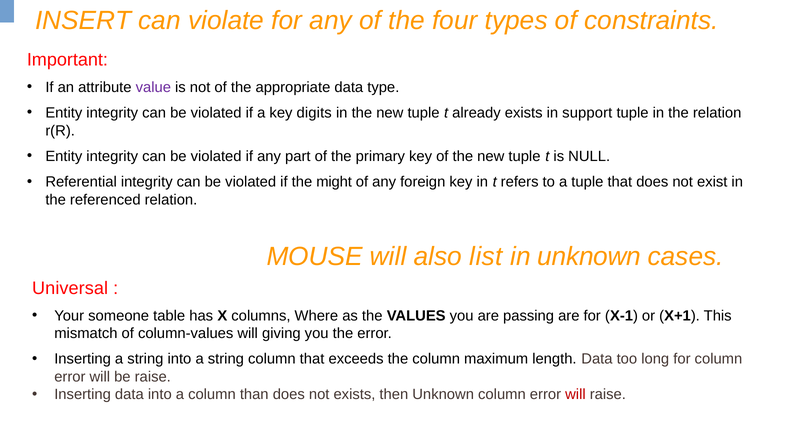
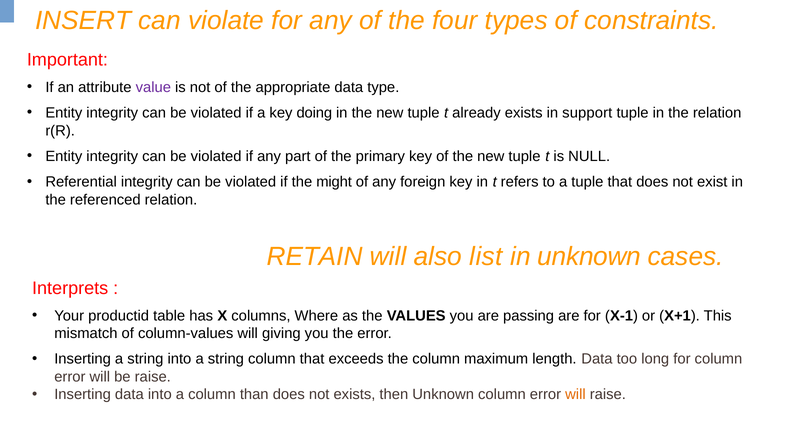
digits: digits -> doing (314, 113)
MOUSE: MOUSE -> RETAIN (315, 256)
Universal: Universal -> Interprets (70, 288)
someone: someone -> productid (119, 316)
will colour: red -> orange (575, 394)
